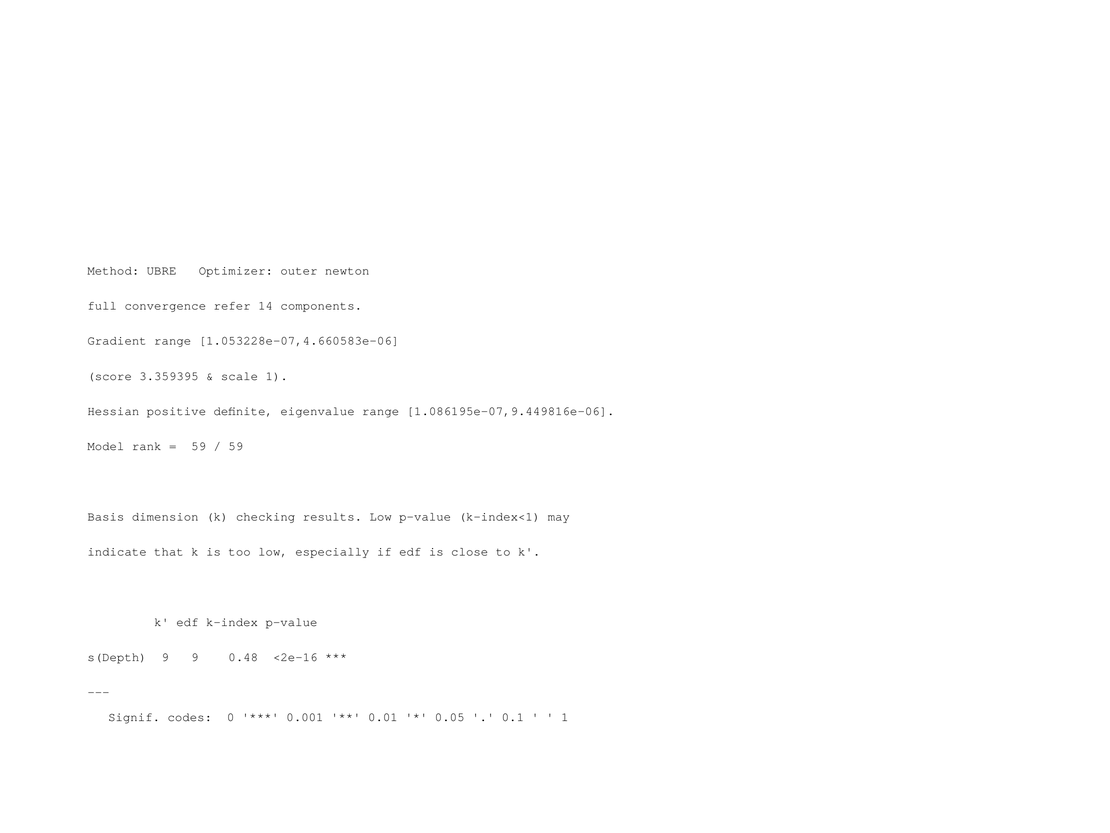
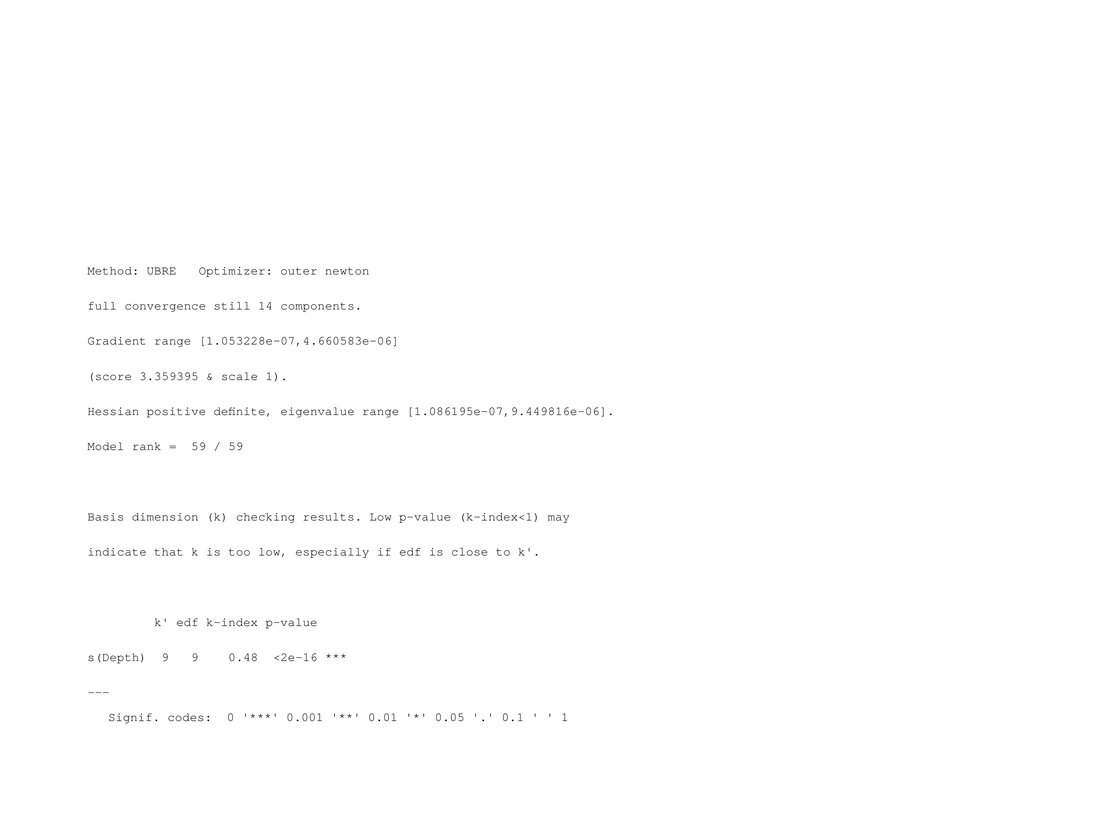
refer: refer -> still (232, 305)
